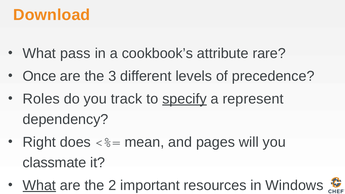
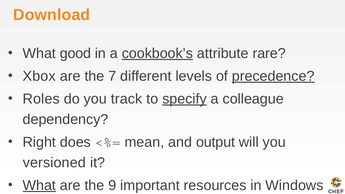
pass: pass -> good (75, 53)
cookbook’s underline: none -> present (157, 53)
Once: Once -> Xbox (39, 76)
3: 3 -> 7 (112, 76)
precedence underline: none -> present (273, 76)
represent: represent -> colleague (253, 99)
pages: pages -> output (216, 142)
classmate: classmate -> versioned (54, 163)
2: 2 -> 9 (112, 185)
